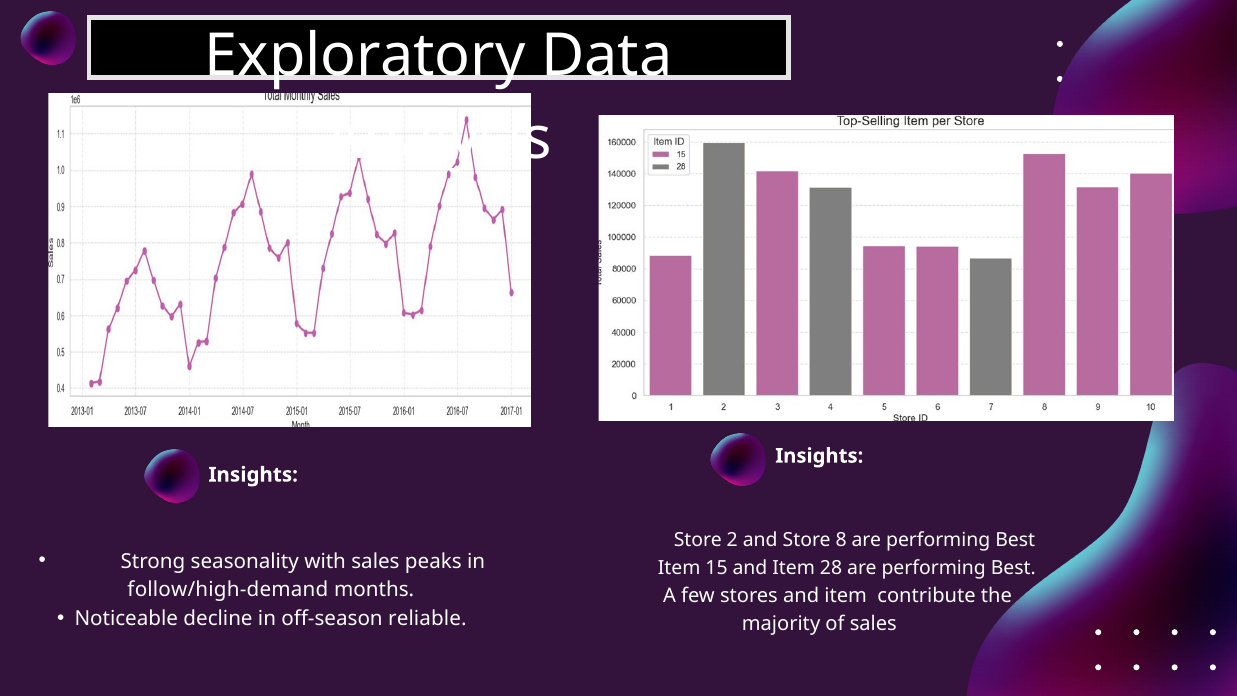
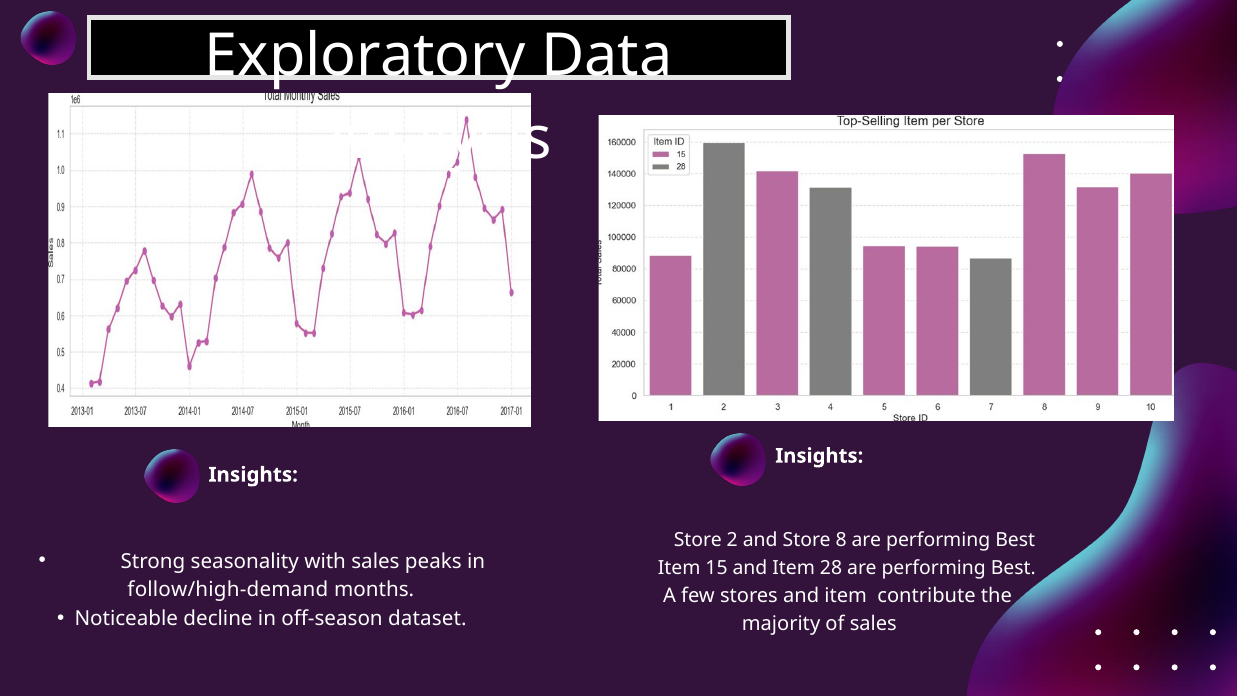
reliable: reliable -> dataset (427, 619)
